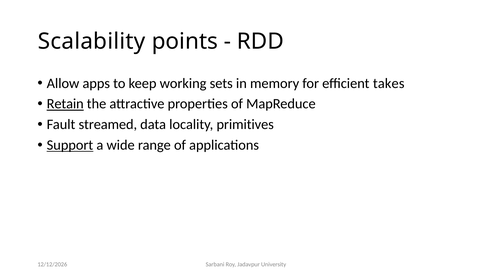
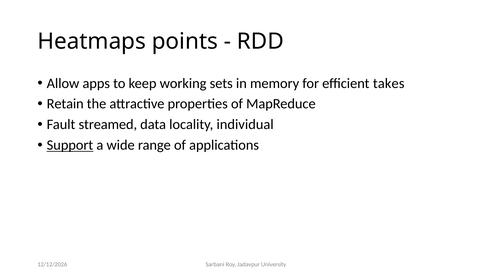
Scalability: Scalability -> Heatmaps (92, 41)
Retain underline: present -> none (65, 104)
primitives: primitives -> individual (245, 124)
